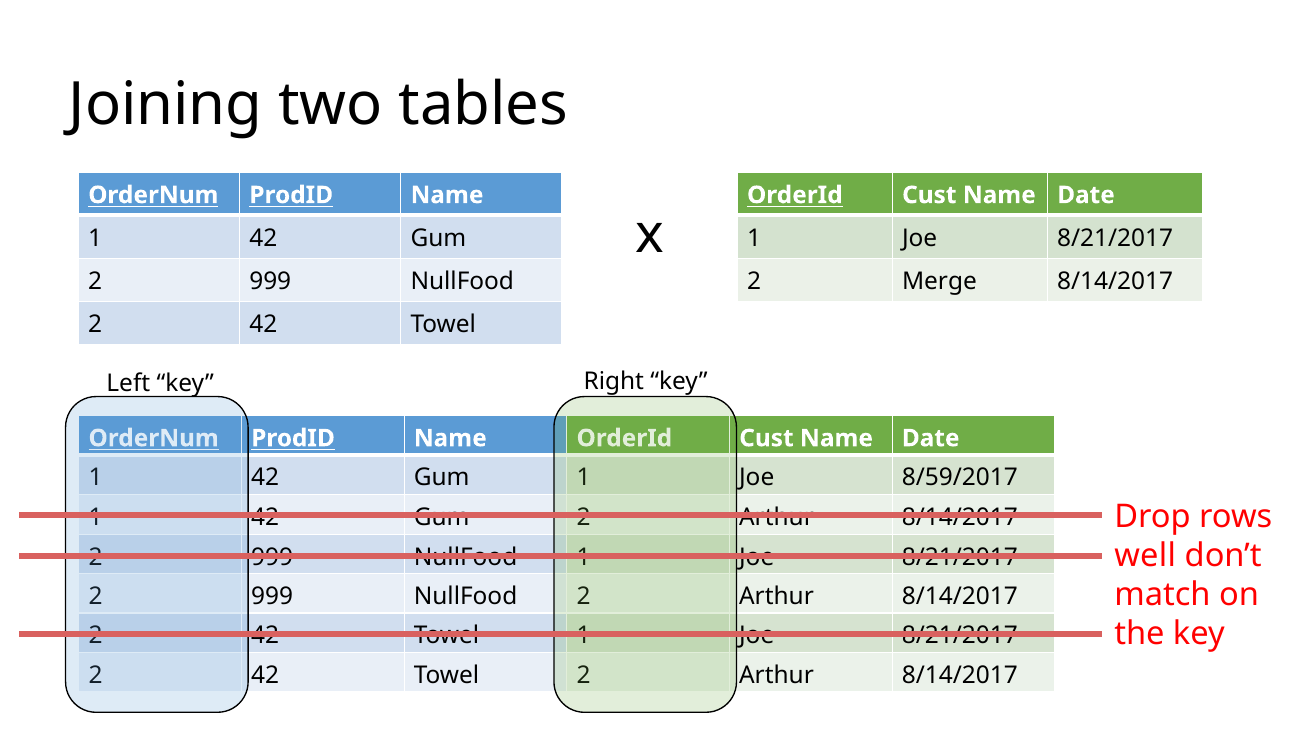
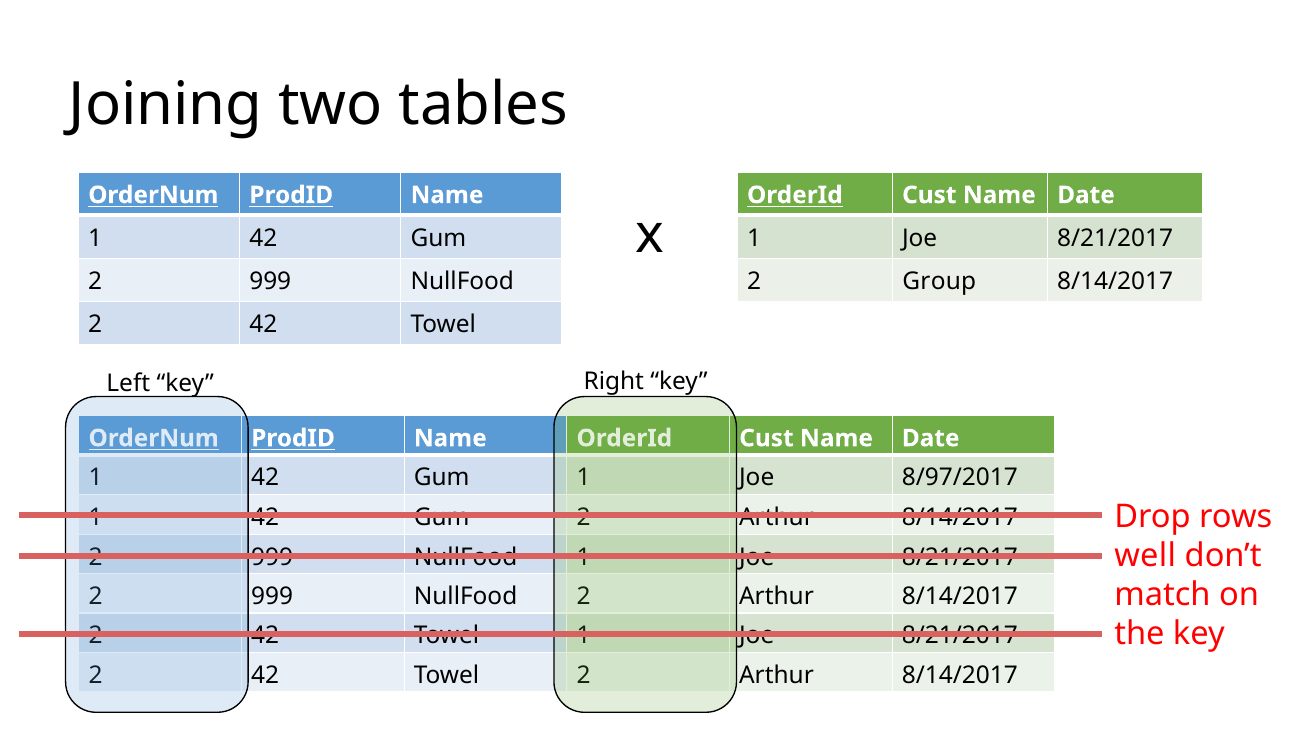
Merge: Merge -> Group (939, 281)
8/59/2017: 8/59/2017 -> 8/97/2017 (960, 478)
